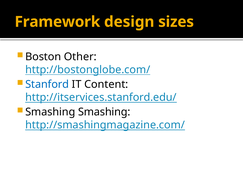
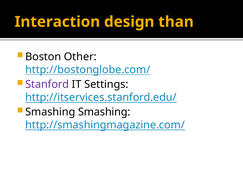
Framework: Framework -> Interaction (57, 22)
sizes: sizes -> than (176, 22)
Stanford colour: blue -> purple (47, 85)
Content: Content -> Settings (106, 85)
